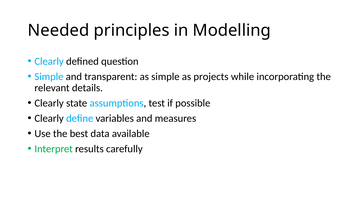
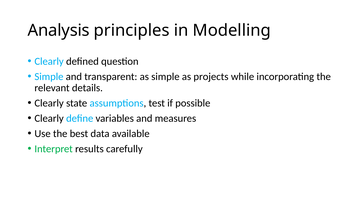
Needed: Needed -> Analysis (59, 30)
